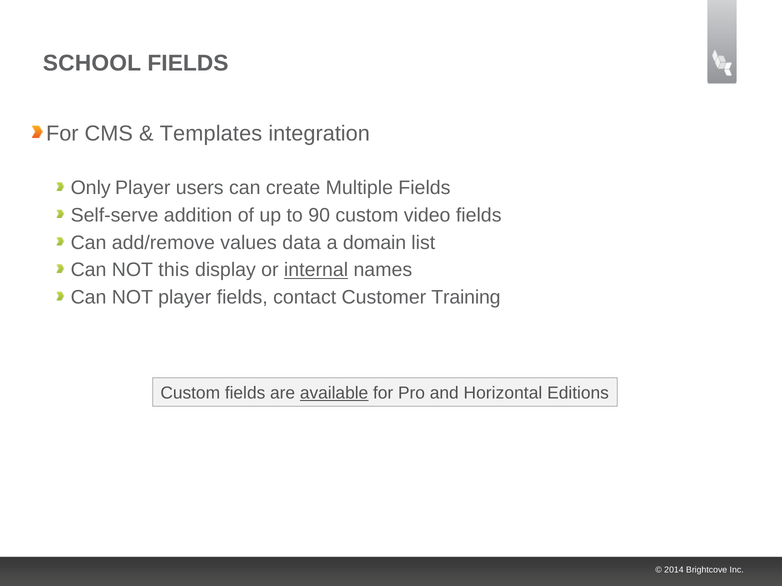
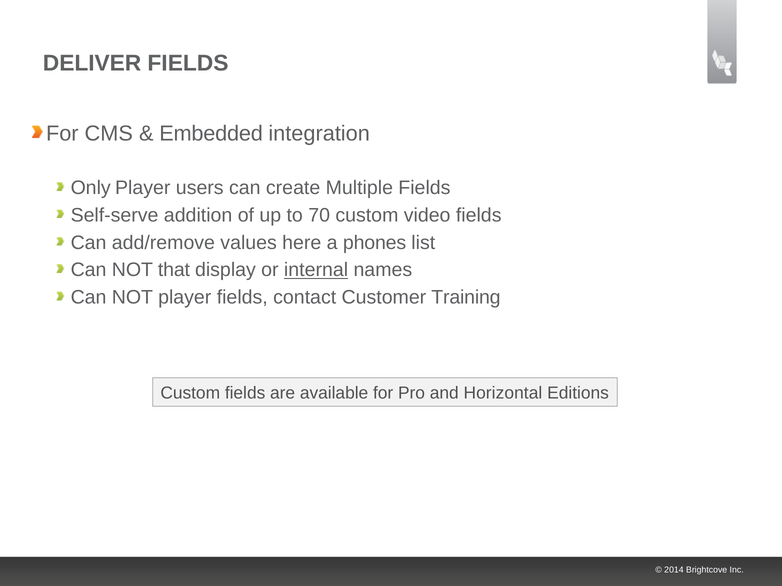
SCHOOL: SCHOOL -> DELIVER (92, 63)
Templates: Templates -> Embedded (211, 133)
90: 90 -> 70 (319, 215)
data: data -> here (302, 243)
domain: domain -> phones (375, 243)
this: this -> that (174, 270)
available underline: present -> none (334, 393)
